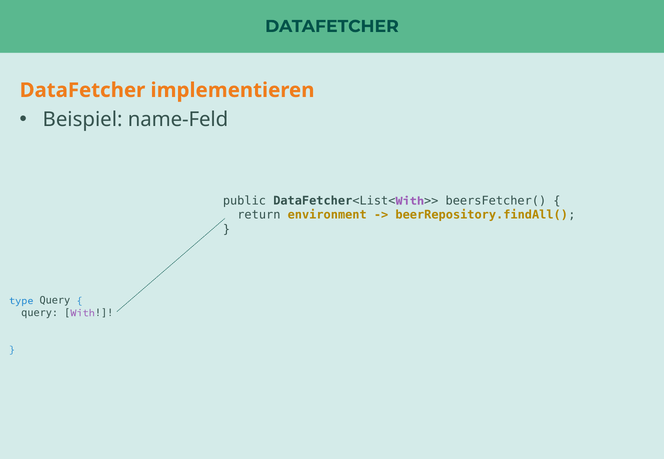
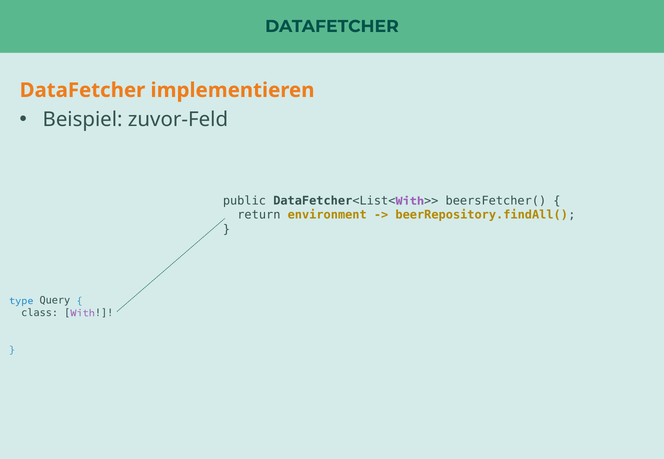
name-Feld: name-Feld -> zuvor-Feld (178, 120)
query: query -> class (40, 313)
